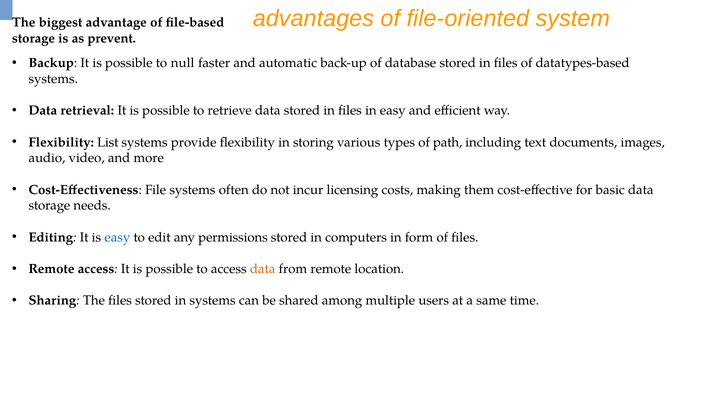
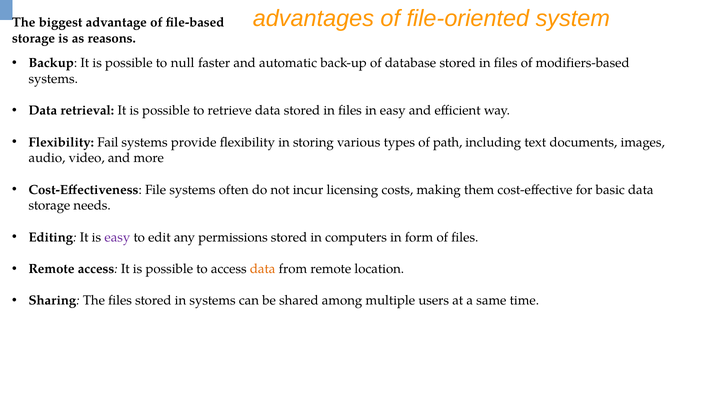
prevent: prevent -> reasons (112, 38)
datatypes-based: datatypes-based -> modifiers-based (583, 63)
List: List -> Fail (108, 142)
easy colour: blue -> purple (117, 237)
